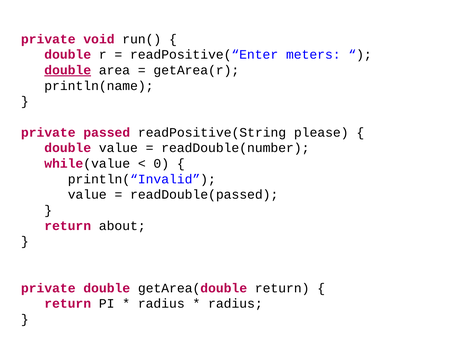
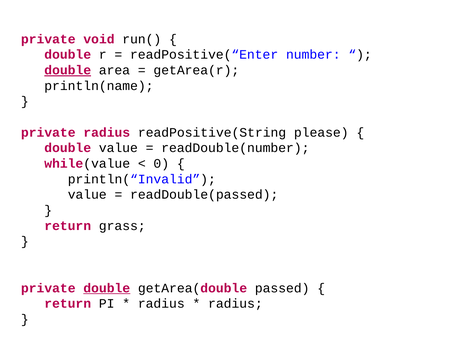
meters: meters -> number (313, 55)
private passed: passed -> radius (107, 133)
about: about -> grass (122, 226)
double underline: none -> present (107, 288)
getArea(double return: return -> passed (282, 288)
